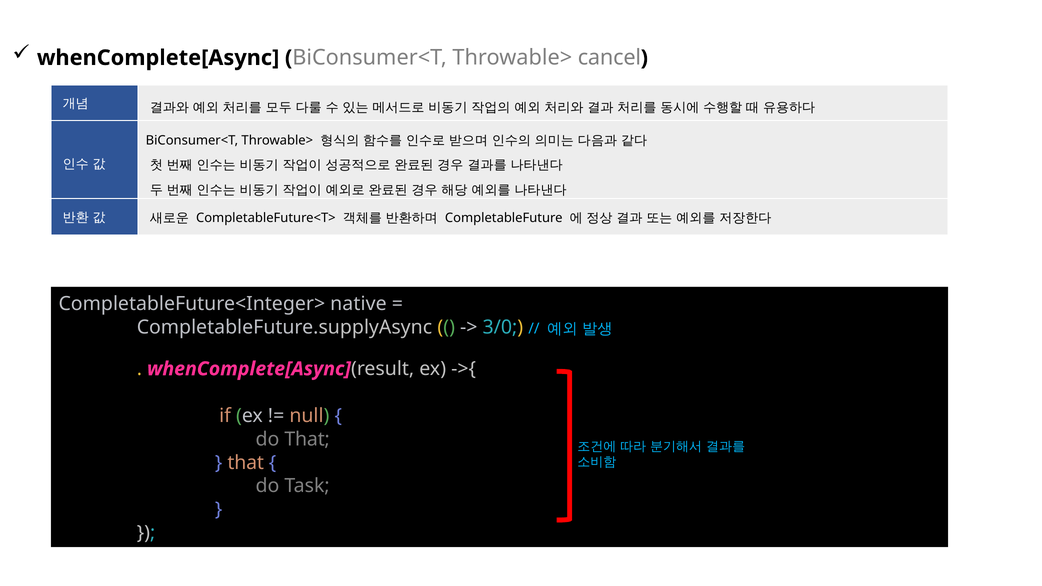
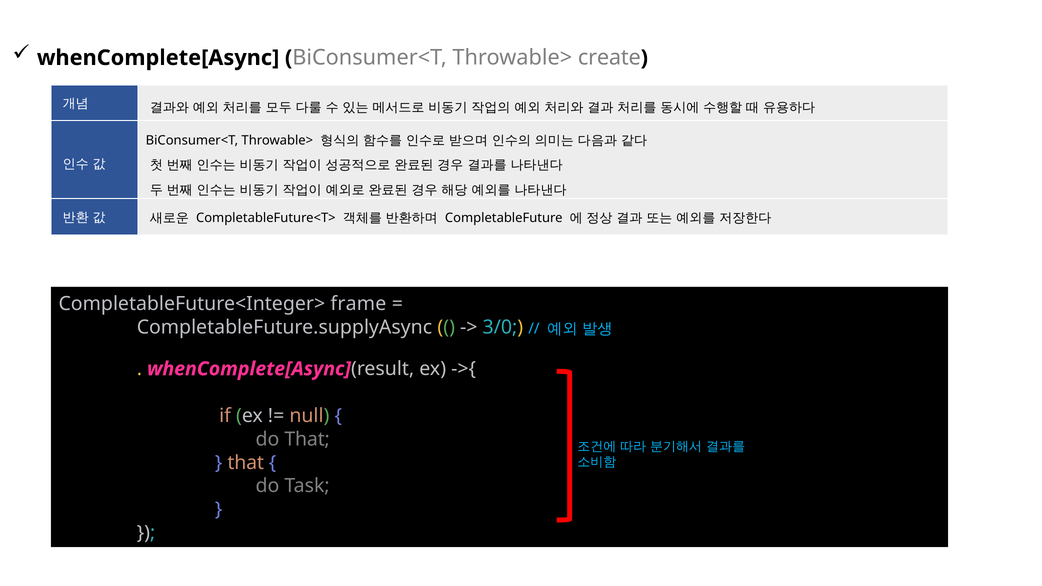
cancel: cancel -> create (609, 58)
native: native -> frame (358, 304)
